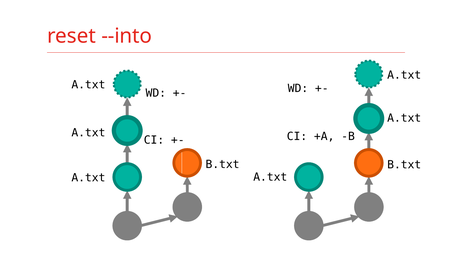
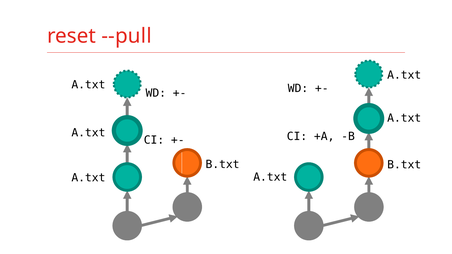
--into: --into -> --pull (127, 36)
